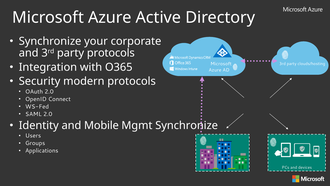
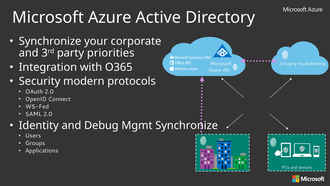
party protocols: protocols -> priorities (111, 53)
Mobile: Mobile -> Debug (101, 125)
